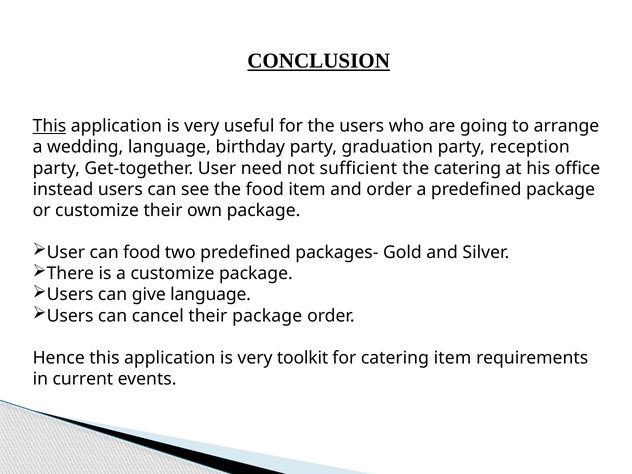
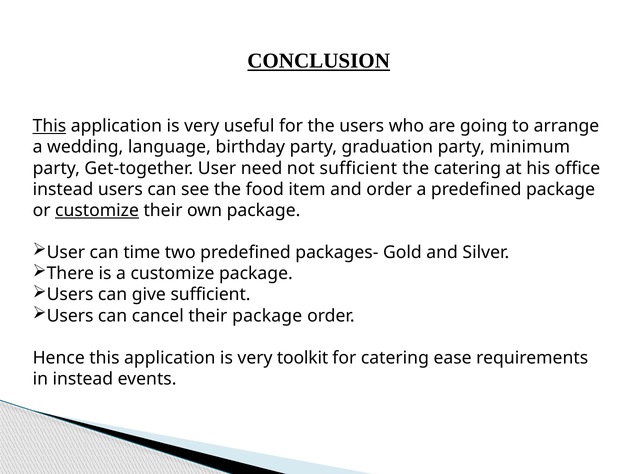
reception: reception -> minimum (530, 147)
customize underline: none -> present (97, 210)
can food: food -> time (142, 253)
give language: language -> sufficient (211, 295)
catering item: item -> ease (453, 358)
in current: current -> instead (83, 379)
